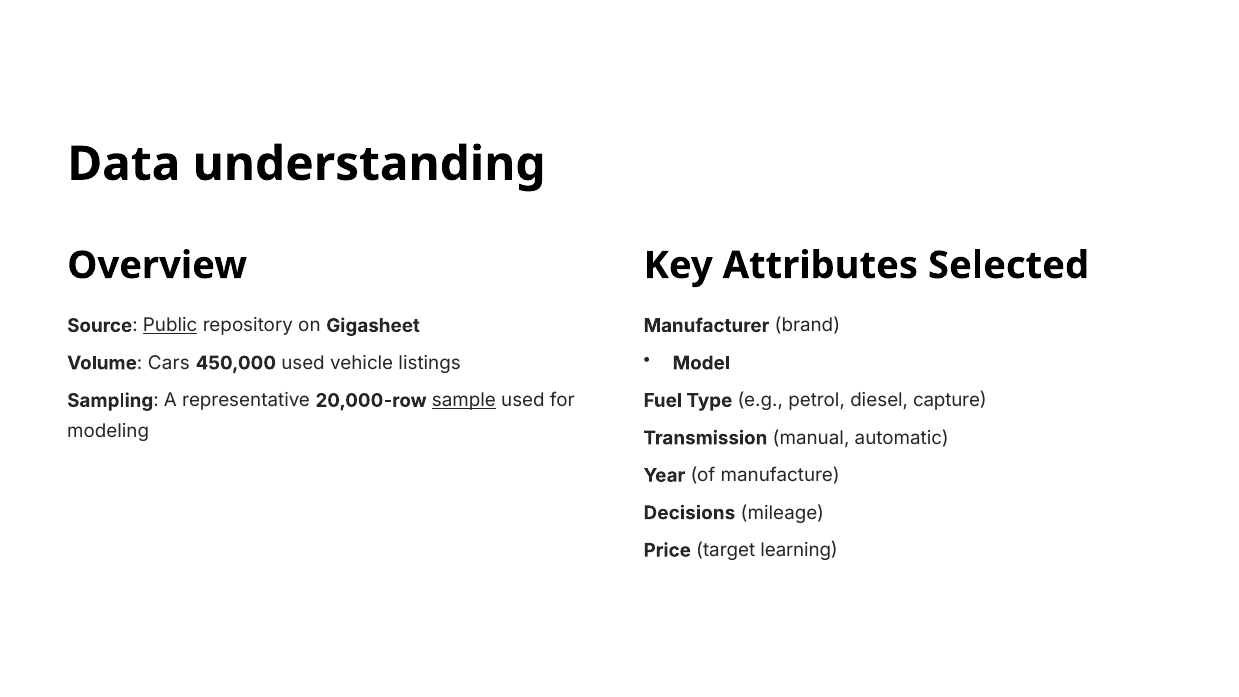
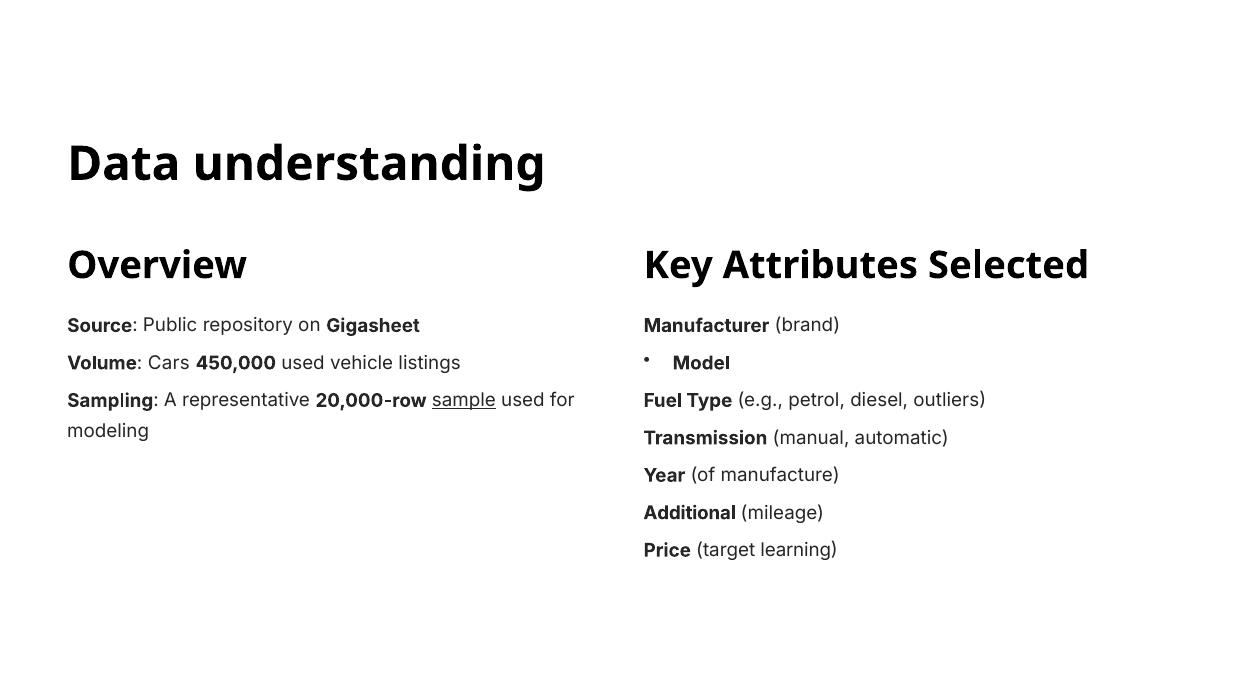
Public underline: present -> none (170, 326)
capture: capture -> outliers (950, 401)
Decisions: Decisions -> Additional (690, 513)
